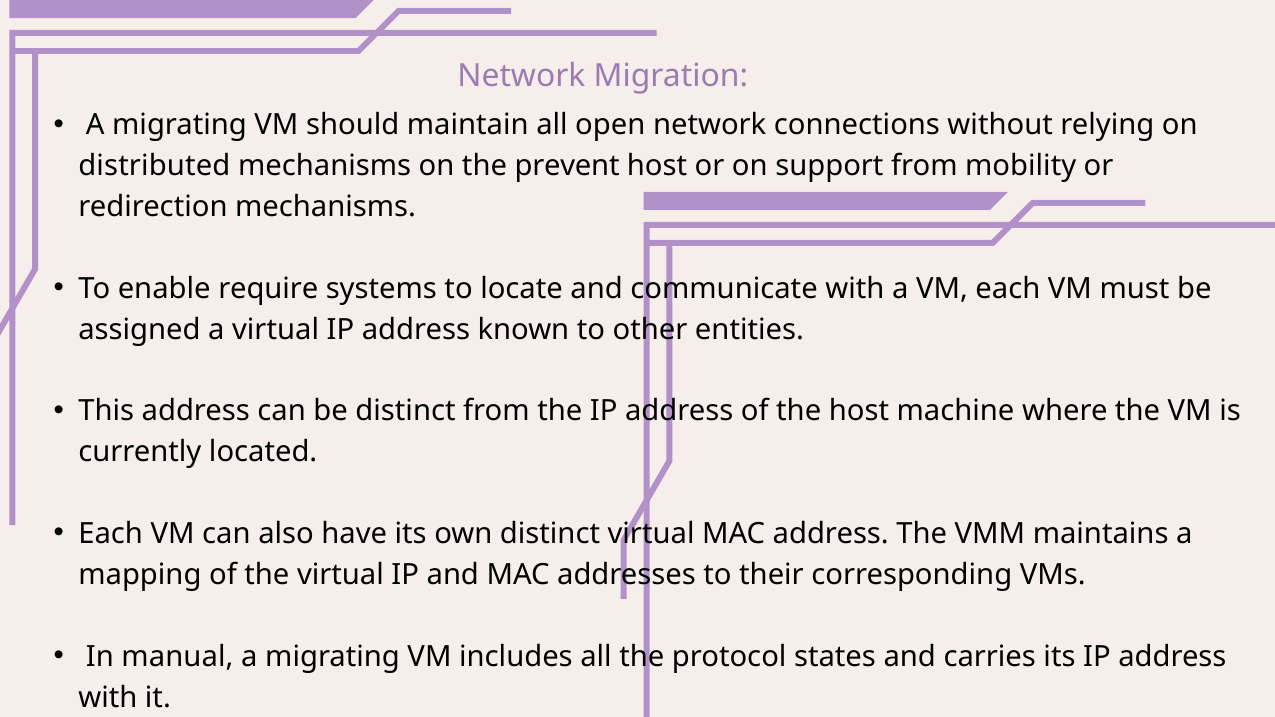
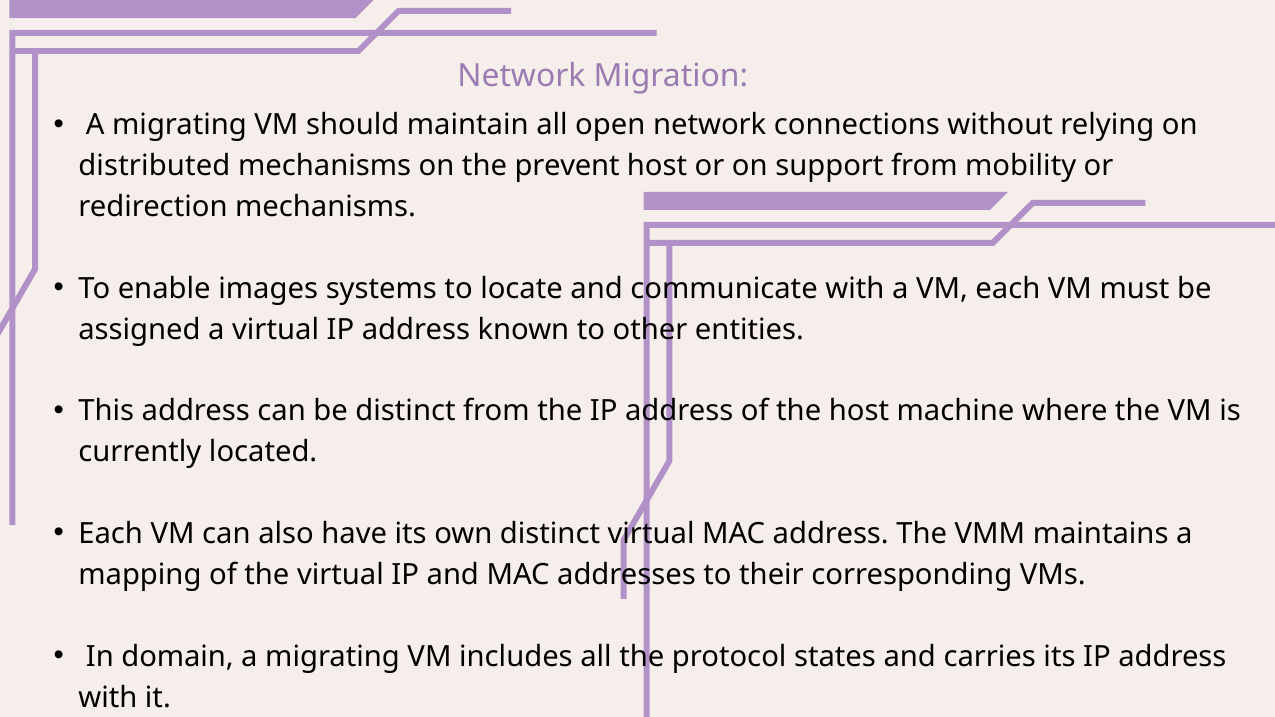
require: require -> images (268, 289)
manual: manual -> domain (178, 657)
